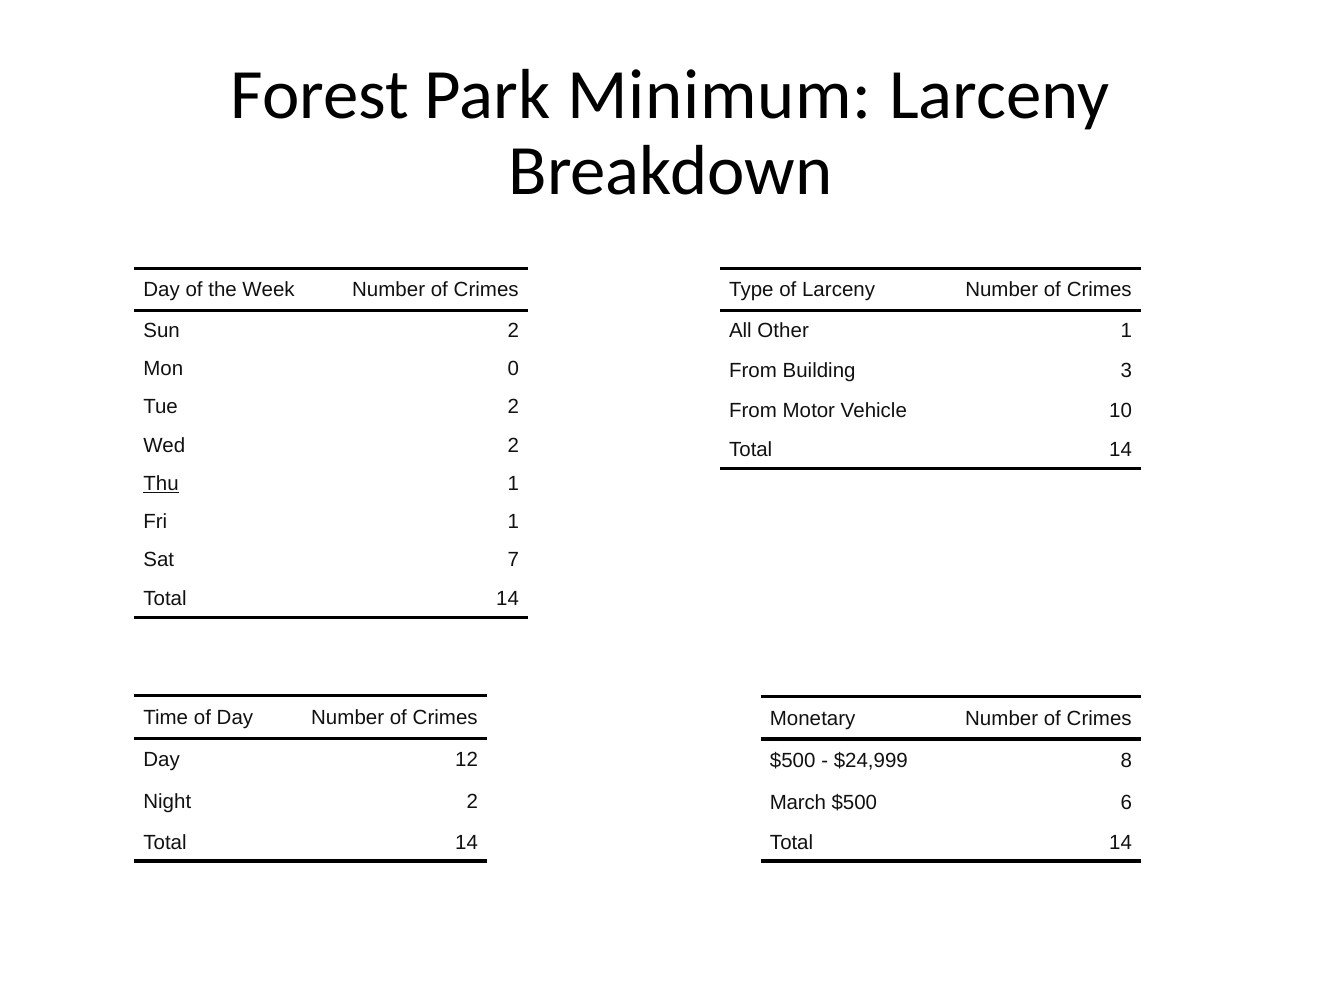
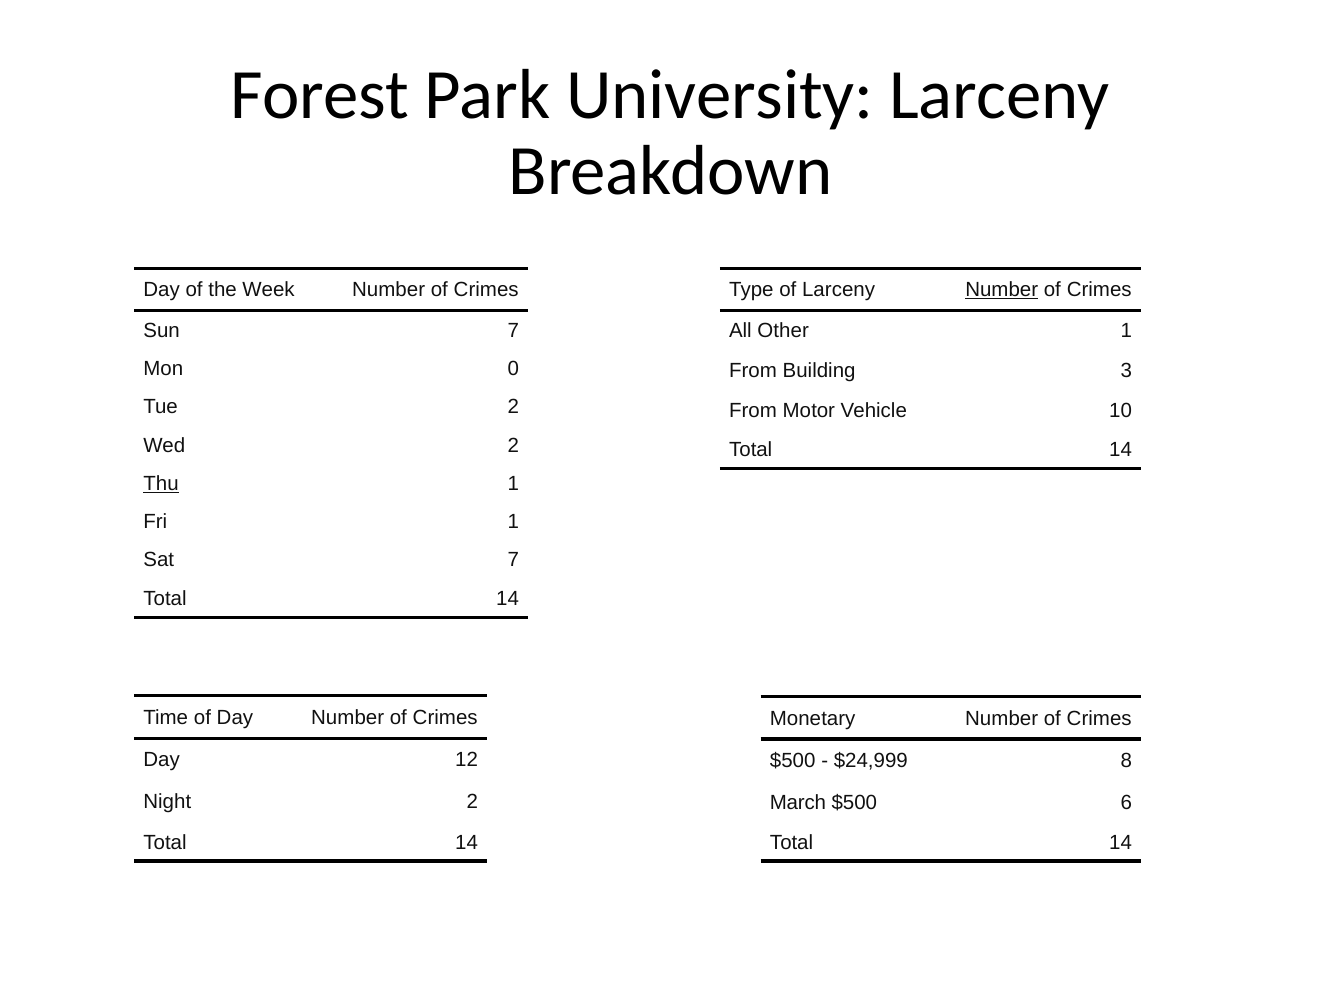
Minimum: Minimum -> University (720, 95)
Number underline: none -> present (1002, 290)
Sun 2: 2 -> 7 (513, 330)
